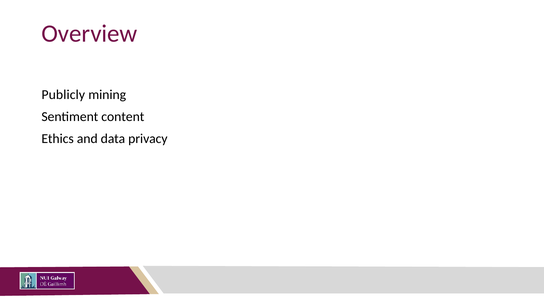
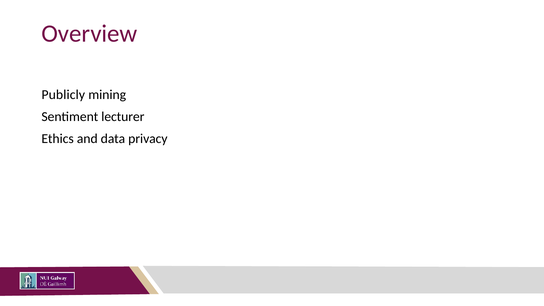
content: content -> lecturer (123, 117)
